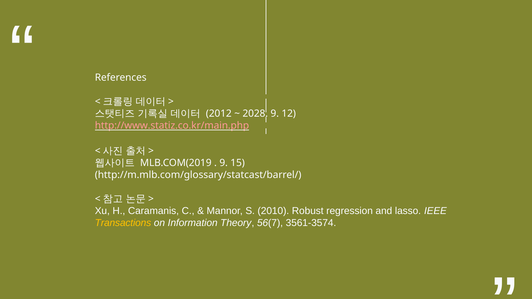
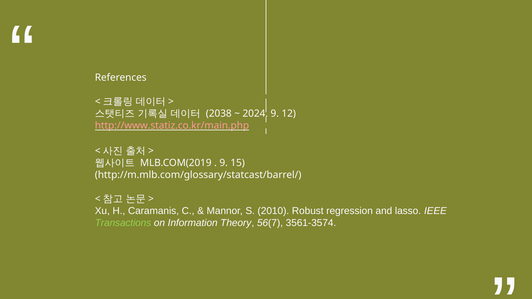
2012: 2012 -> 2038 (219, 114)
2028: 2028 -> 2024 (255, 114)
Transactions colour: yellow -> light green (123, 223)
